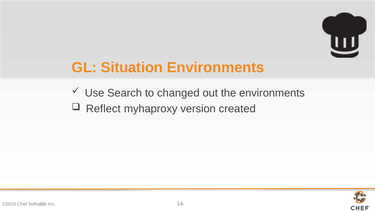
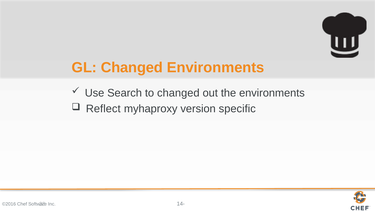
GL Situation: Situation -> Changed (132, 68)
created: created -> specific (237, 109)
